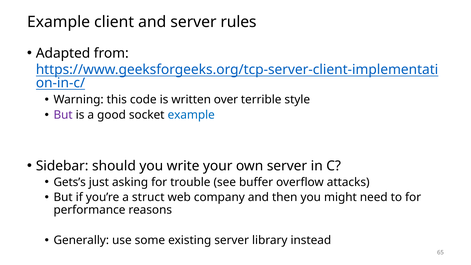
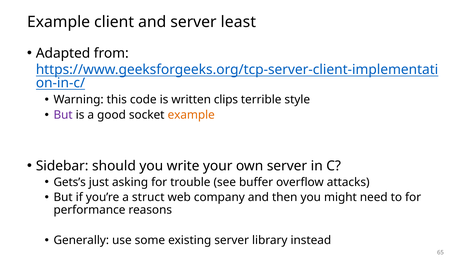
rules: rules -> least (238, 22)
over: over -> clips (226, 100)
example colour: blue -> orange (191, 115)
